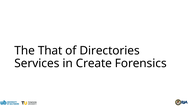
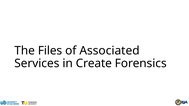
That: That -> Files (50, 51)
Directories: Directories -> Associated (110, 51)
